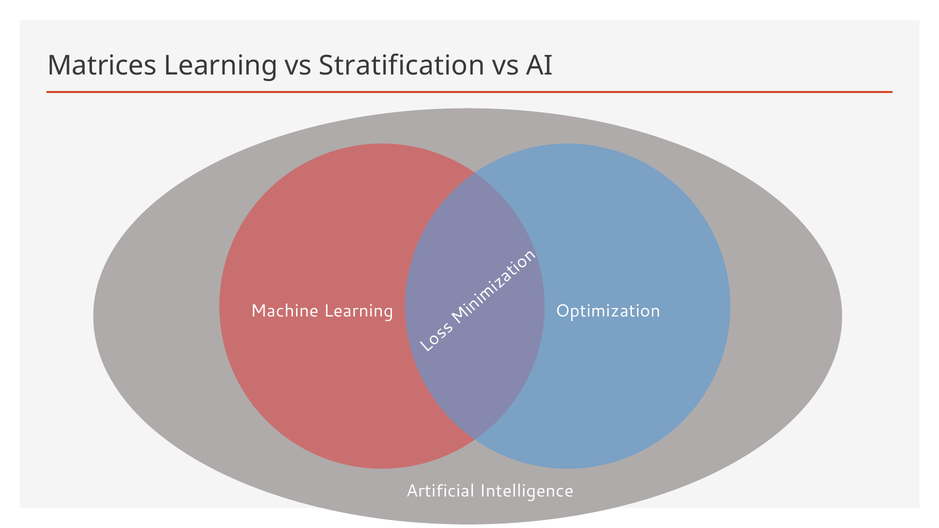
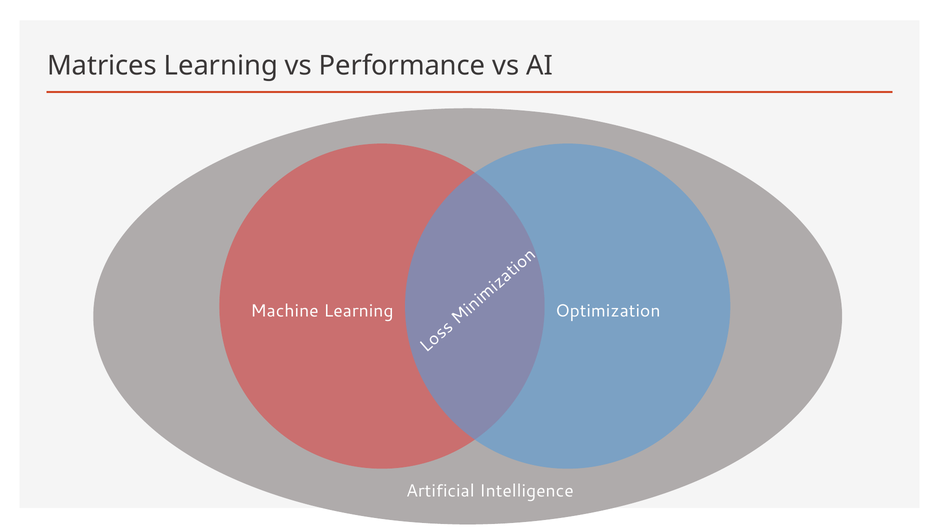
Stratification: Stratification -> Performance (402, 66)
